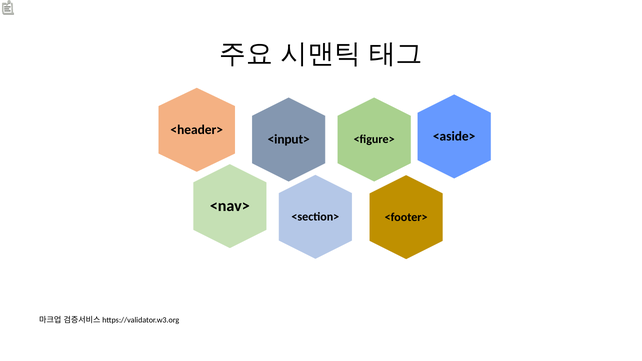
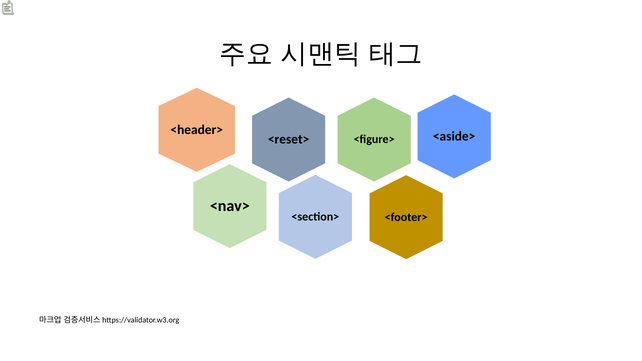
<input>: <input> -> <reset> (289, 139)
